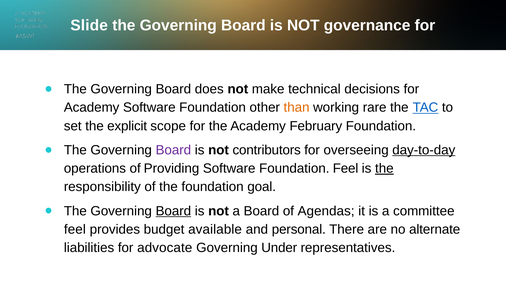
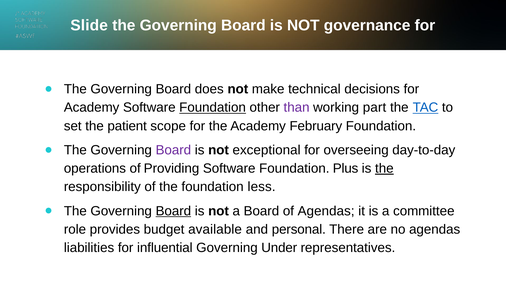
Foundation underline: none -> present (213, 107)
than colour: orange -> purple (297, 107)
rare: rare -> part (375, 107)
explicit: explicit -> patient (127, 126)
contributors: contributors -> exceptional (267, 150)
day-to-day underline: present -> none (424, 150)
Foundation Feel: Feel -> Plus (346, 168)
goal: goal -> less (262, 187)
feel: feel -> role (75, 229)
no alternate: alternate -> agendas (435, 229)
advocate: advocate -> influential (165, 247)
